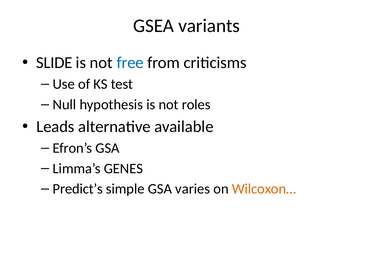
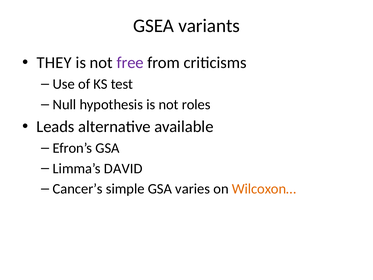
SLIDE: SLIDE -> THEY (54, 63)
free colour: blue -> purple (130, 63)
GENES: GENES -> DAVID (123, 168)
Predict’s: Predict’s -> Cancer’s (78, 189)
